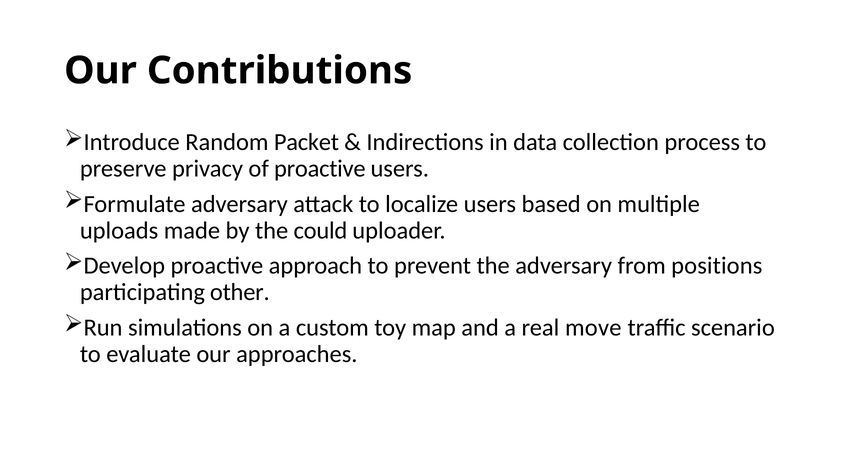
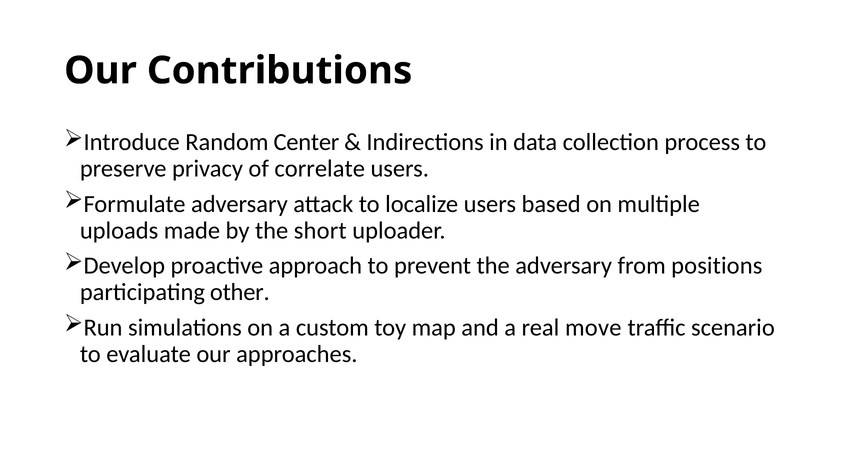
Packet: Packet -> Center (306, 142)
of proactive: proactive -> correlate (320, 169)
could: could -> short (320, 230)
